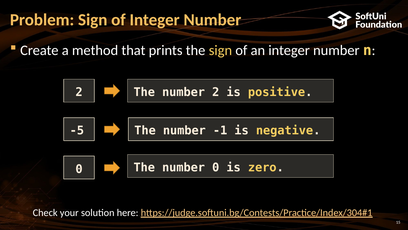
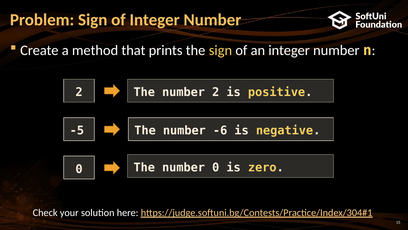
-1: -1 -> -6 (220, 130)
